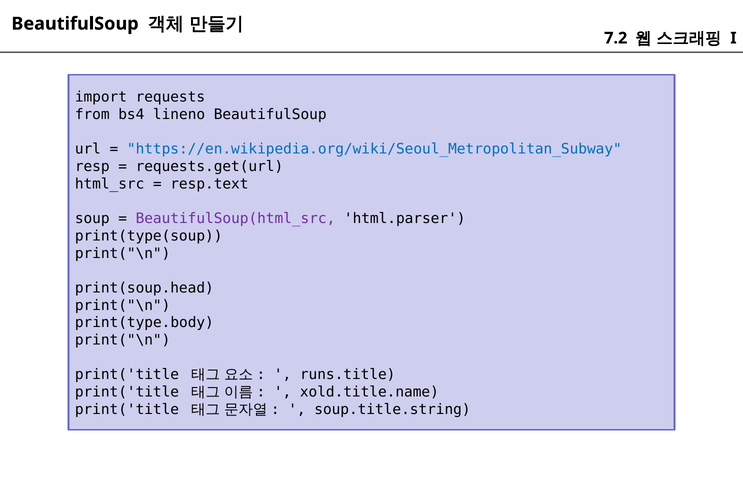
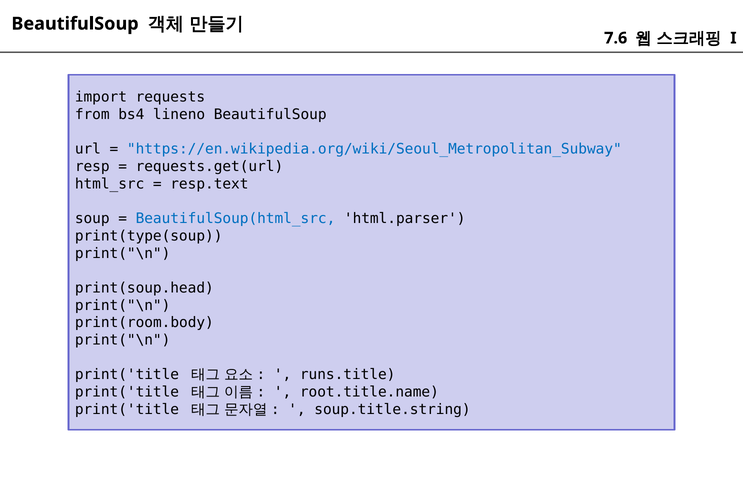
7.2: 7.2 -> 7.6 (616, 38)
BeautifulSoup(html_src colour: purple -> blue (235, 219)
print(type.body: print(type.body -> print(room.body (144, 323)
xold.title.name: xold.title.name -> root.title.name (369, 392)
